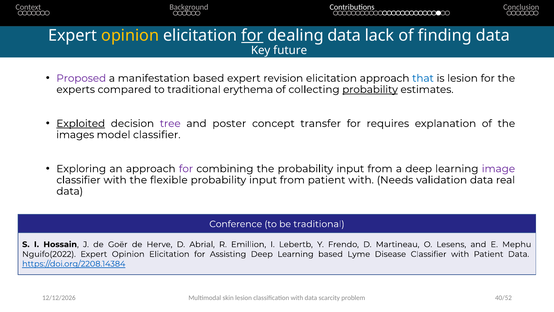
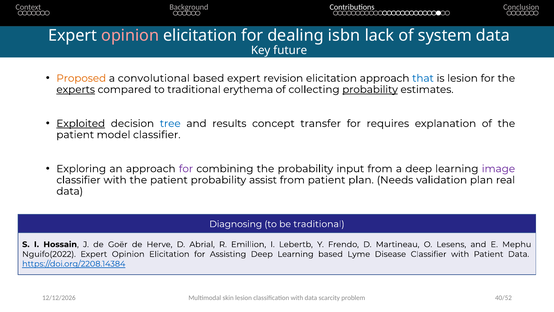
opinion colour: yellow -> pink (130, 35)
for underline: present -> none (252, 35)
dealing data: data -> isbn (344, 35)
finding: finding -> system (445, 35)
Proposed colour: purple -> orange (81, 78)
manifestation: manifestation -> convolutional (154, 78)
experts underline: none -> present (76, 89)
tree colour: purple -> blue (170, 123)
poster: poster -> results (229, 123)
images: images -> patient (75, 135)
with the flexible: flexible -> patient (169, 180)
input: input -> assist (263, 180)
patient with: with -> plan (361, 180)
validation data: data -> plan (481, 180)
Conference: Conference -> Diagnosing (236, 224)
